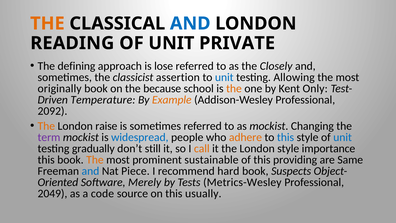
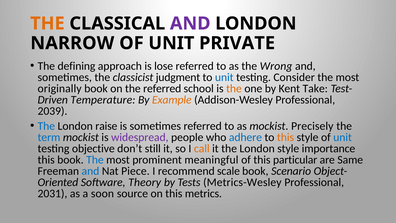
AND colour: blue -> purple (190, 23)
READING: READING -> NARROW (72, 43)
Closely: Closely -> Wrong (276, 66)
assertion: assertion -> judgment (178, 77)
Allowing: Allowing -> Consider (294, 77)
the because: because -> referred (162, 88)
Only: Only -> Take (315, 88)
2092: 2092 -> 2039 (53, 111)
The colour: orange -> blue (46, 126)
Changing: Changing -> Precisely (312, 126)
term colour: purple -> blue (49, 137)
widespread colour: blue -> purple (140, 137)
adhere colour: orange -> blue (245, 137)
this colour: blue -> orange (286, 137)
gradually: gradually -> objective (93, 148)
The colour: orange -> blue (95, 160)
sustainable: sustainable -> meaningful (211, 160)
providing: providing -> particular (295, 160)
hard: hard -> scale (228, 171)
Suspects: Suspects -> Scenario (291, 171)
Merely: Merely -> Theory (145, 182)
2049: 2049 -> 2031 (52, 193)
code: code -> soon (102, 193)
usually: usually -> metrics (203, 193)
